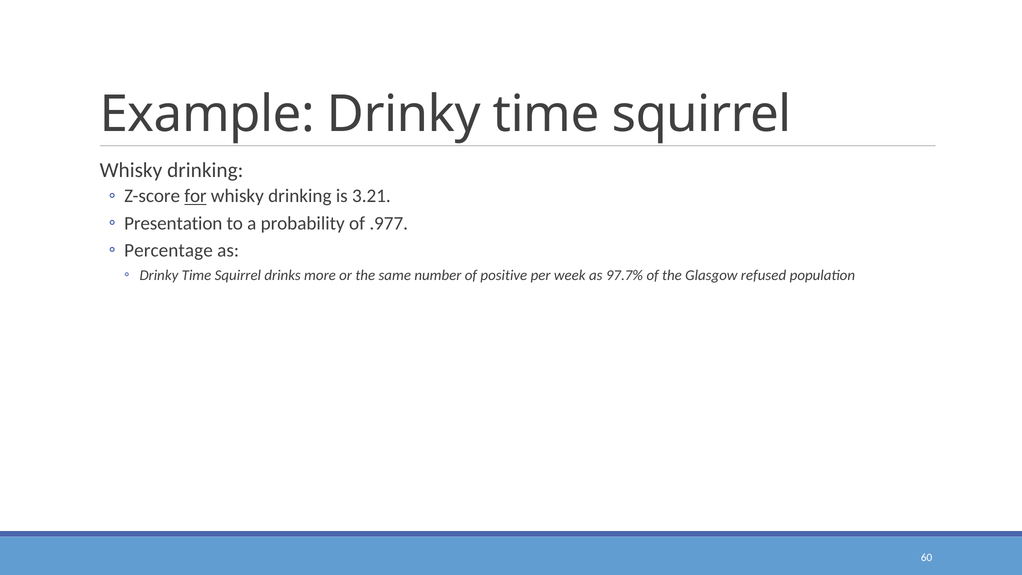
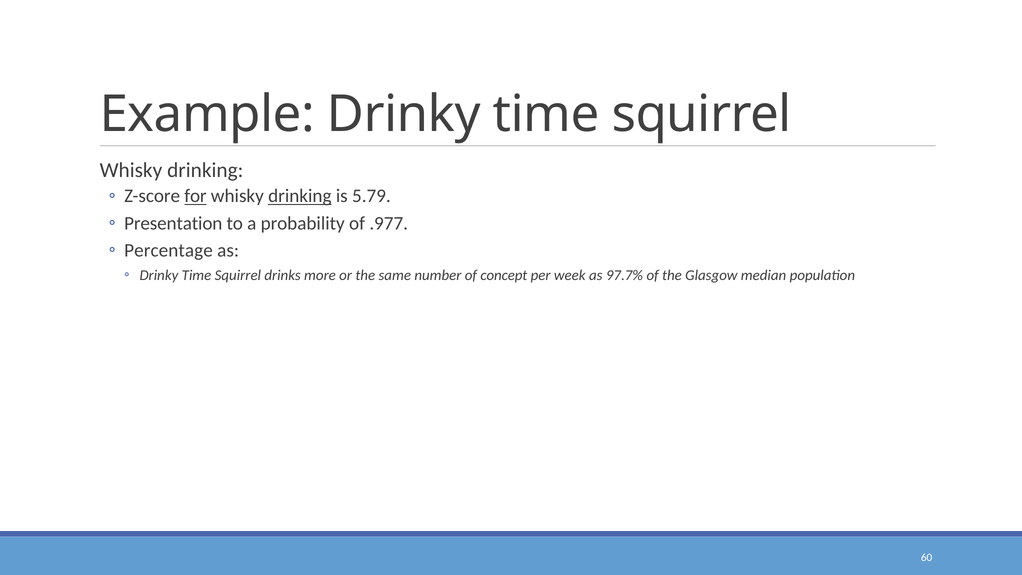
drinking underline: none -> present (300, 196)
3.21: 3.21 -> 5.79 (371, 196)
positive: positive -> concept (504, 275)
refused: refused -> median (764, 275)
